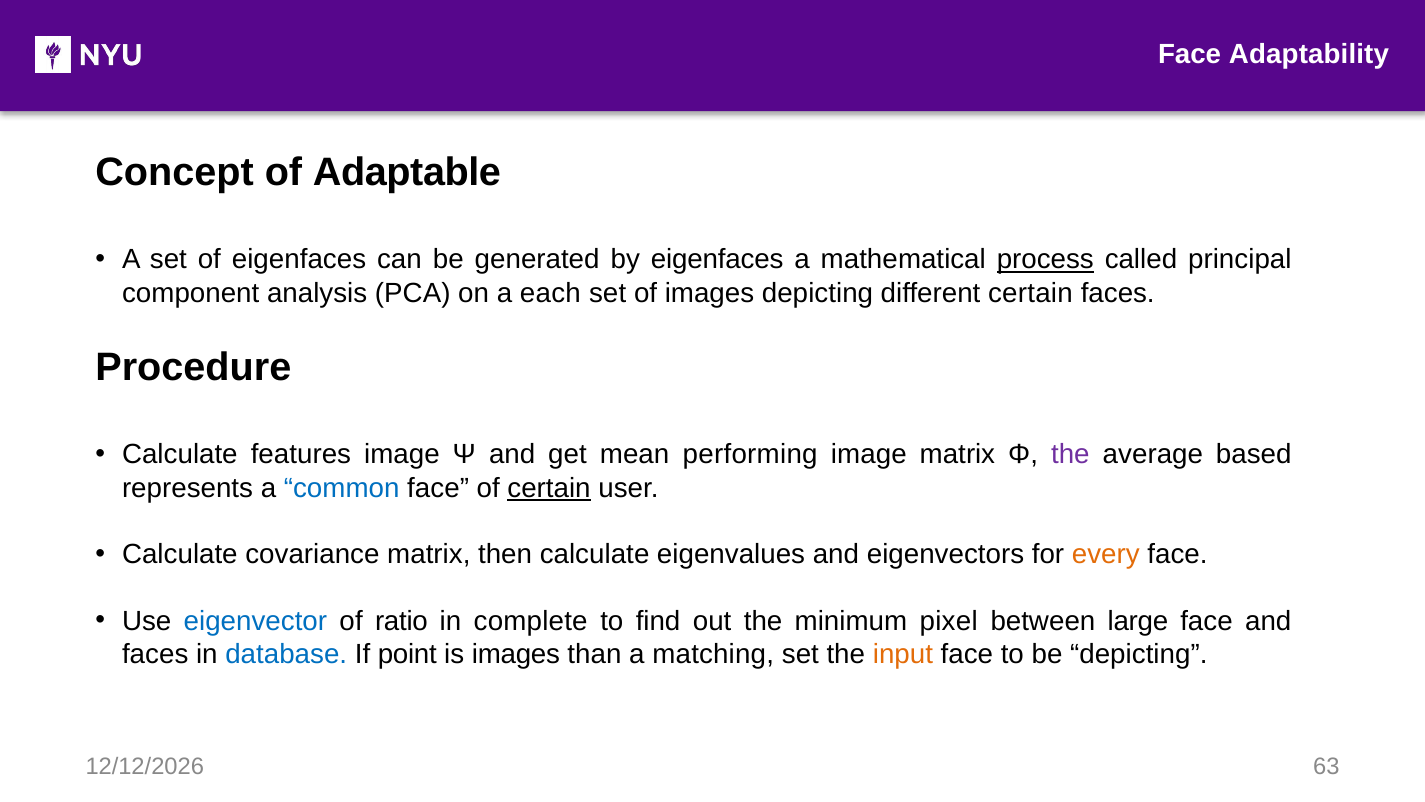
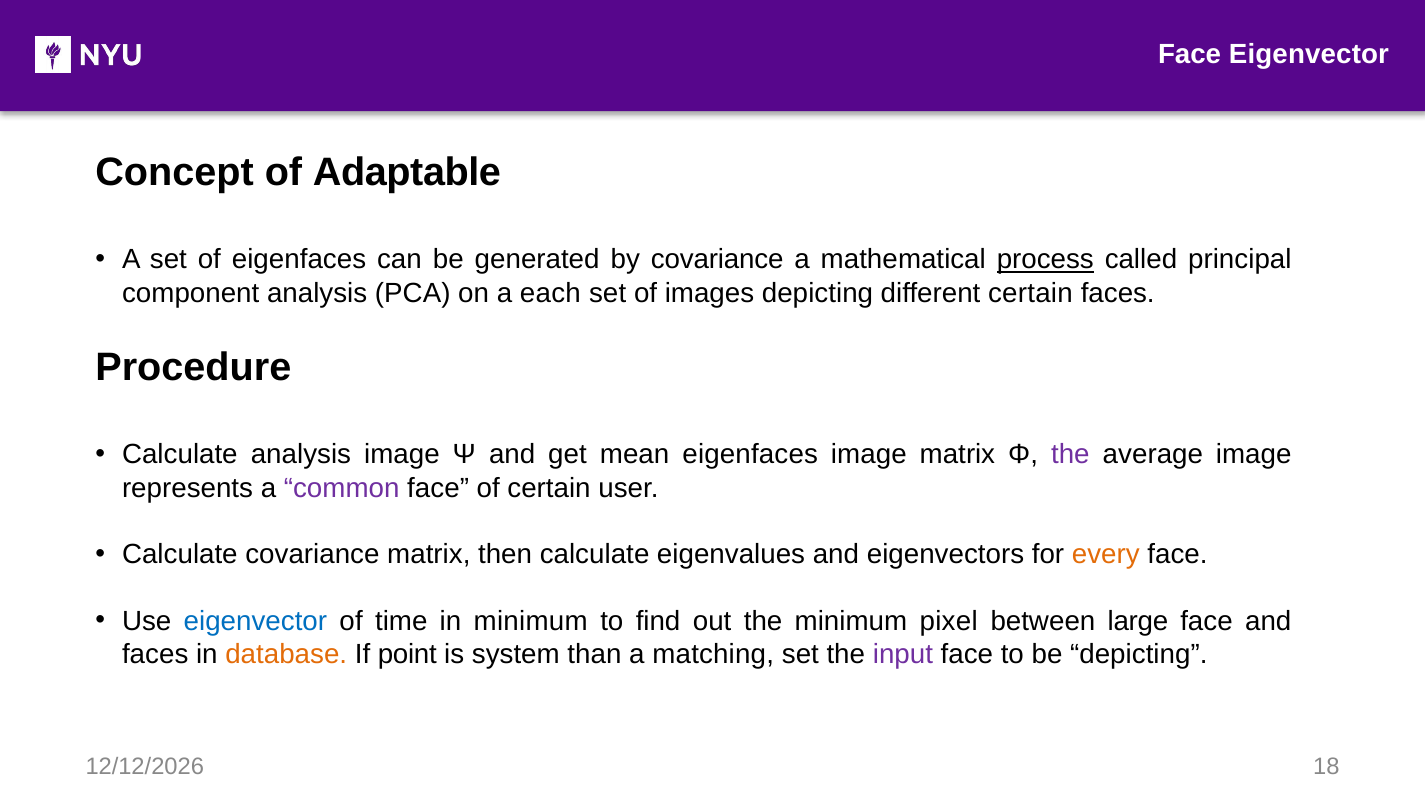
Face Adaptability: Adaptability -> Eigenvector (1309, 54)
by eigenfaces: eigenfaces -> covariance (717, 260)
Calculate features: features -> analysis (301, 454)
mean performing: performing -> eigenfaces (750, 454)
average based: based -> image (1254, 454)
common colour: blue -> purple (342, 488)
certain underline: present -> none (549, 488)
ratio: ratio -> time (401, 621)
in complete: complete -> minimum (531, 621)
database colour: blue -> orange (286, 654)
is images: images -> system (516, 654)
input colour: orange -> purple (903, 654)
63: 63 -> 18 (1326, 766)
